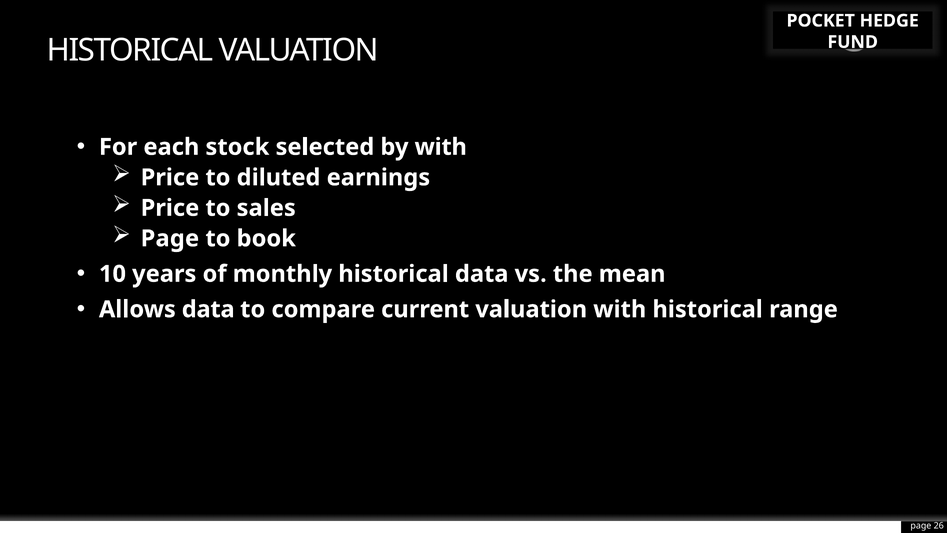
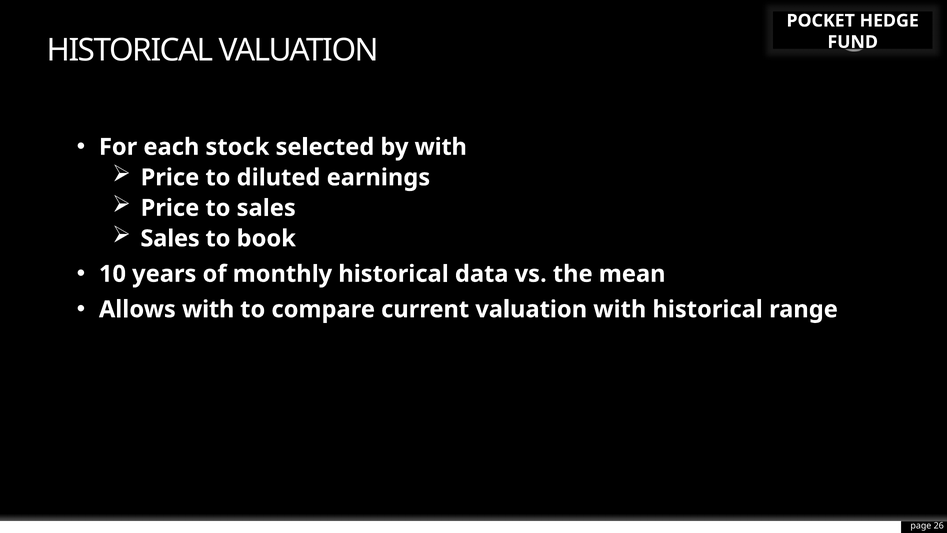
Page: Page -> Sales (170, 238)
Allows data: data -> with (208, 309)
